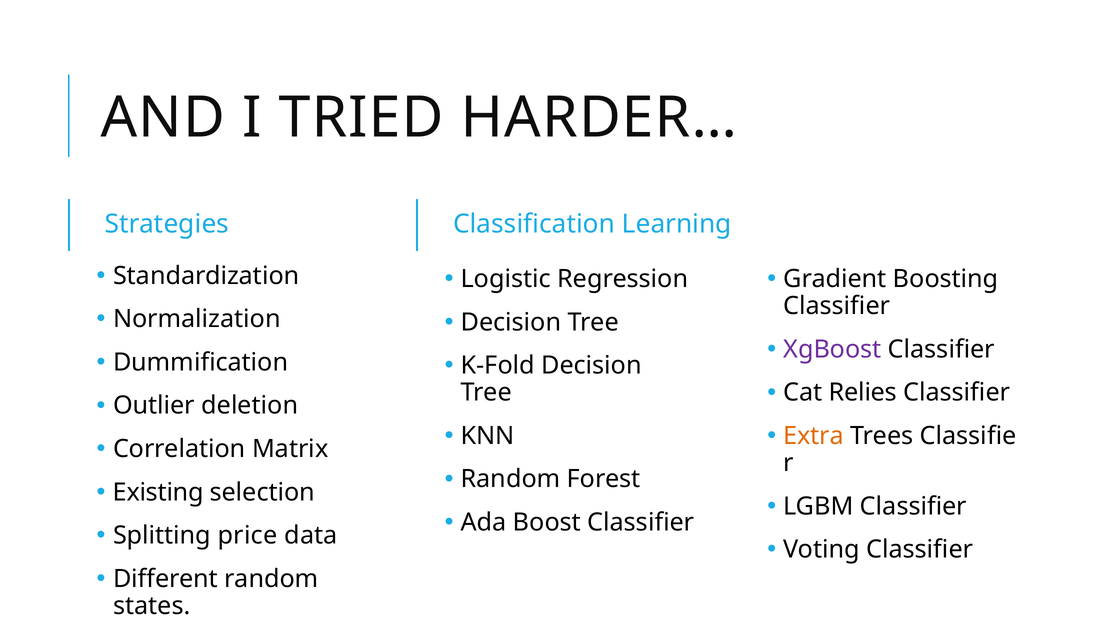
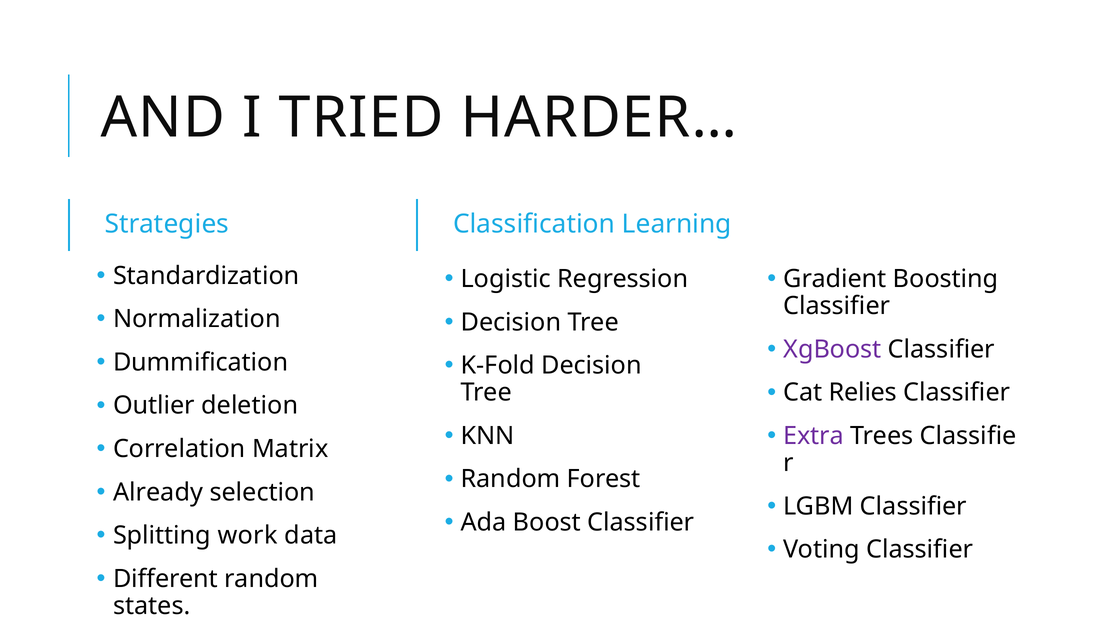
Extra colour: orange -> purple (814, 436)
Existing: Existing -> Already (158, 492)
price: price -> work (248, 536)
